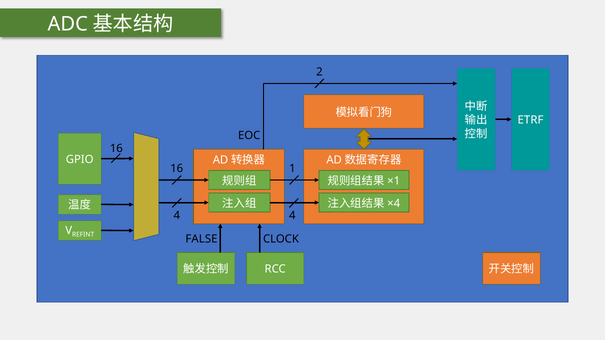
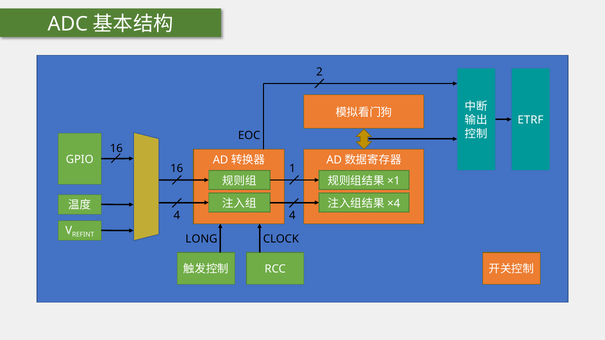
FALSE: FALSE -> LONG (201, 239)
